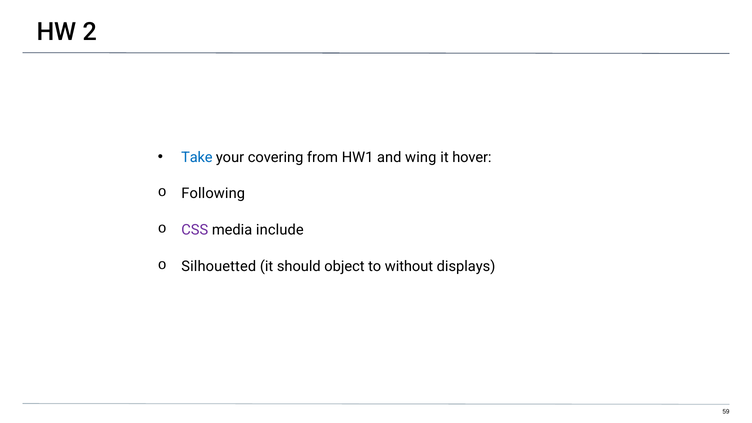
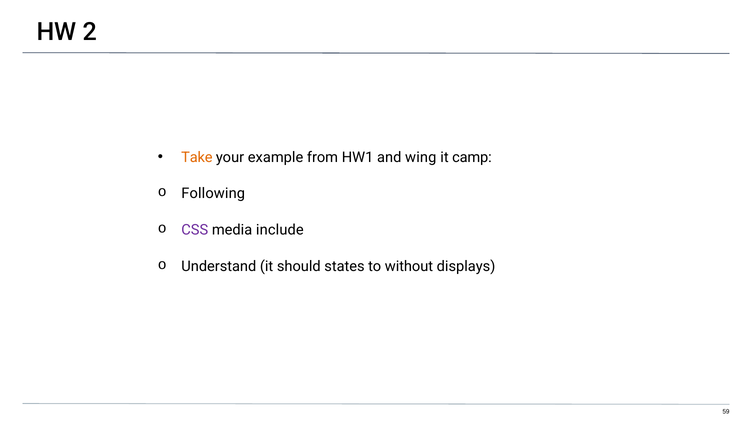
Take colour: blue -> orange (197, 157)
covering: covering -> example (276, 157)
hover: hover -> camp (472, 157)
Silhouetted: Silhouetted -> Understand (219, 266)
object: object -> states (344, 266)
